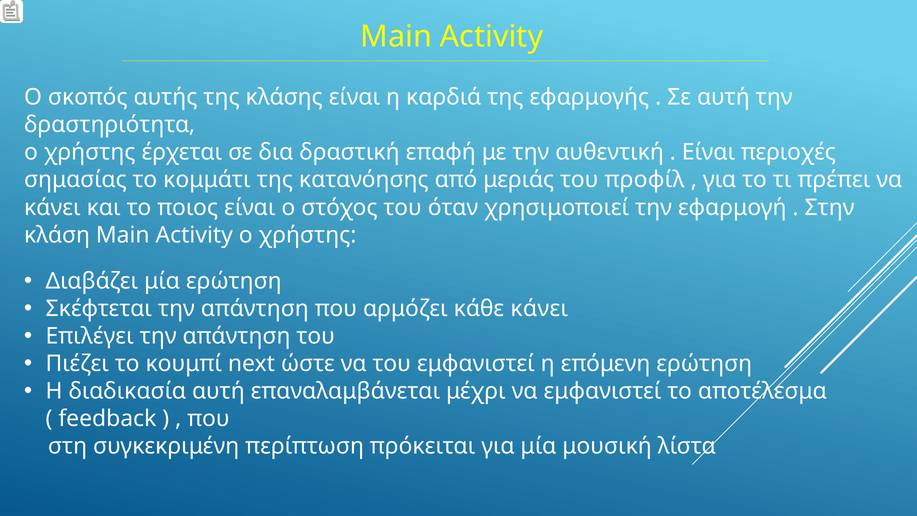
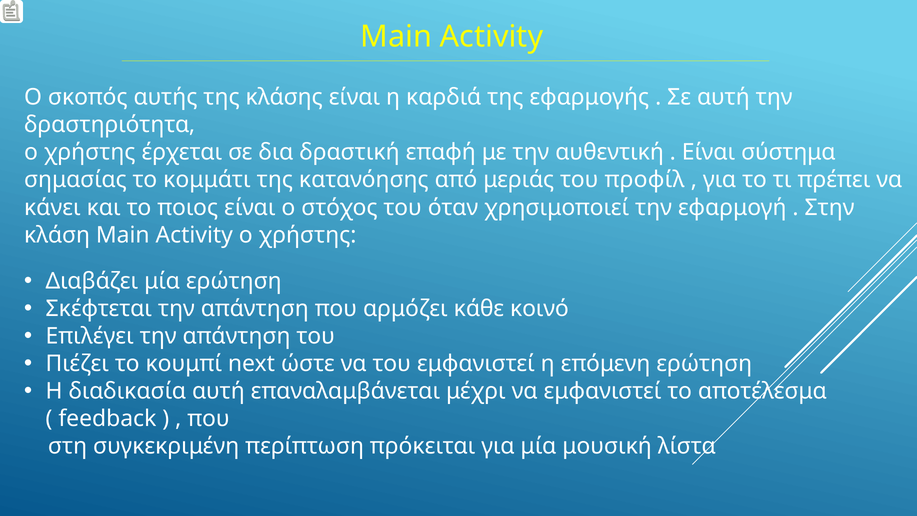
περιοχές: περιοχές -> σύστημα (788, 152)
κάθε κάνει: κάνει -> κοινό (539, 309)
